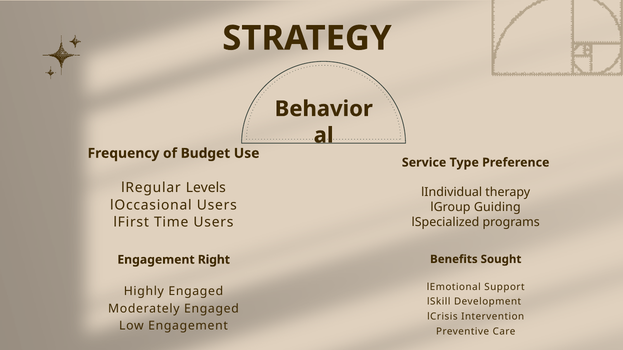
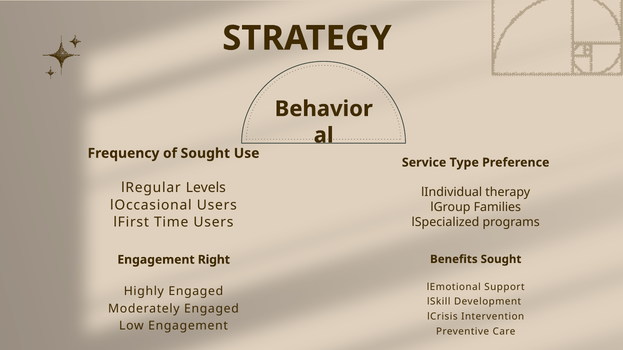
of Budget: Budget -> Sought (205, 153)
Guiding: Guiding -> Families (497, 207)
